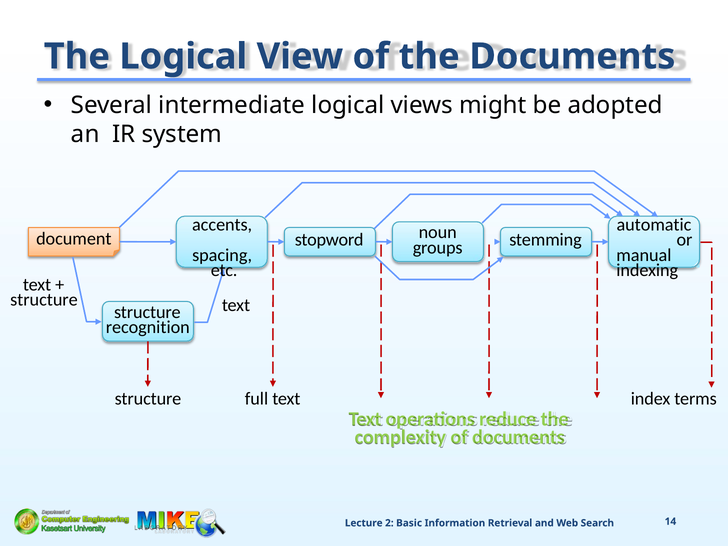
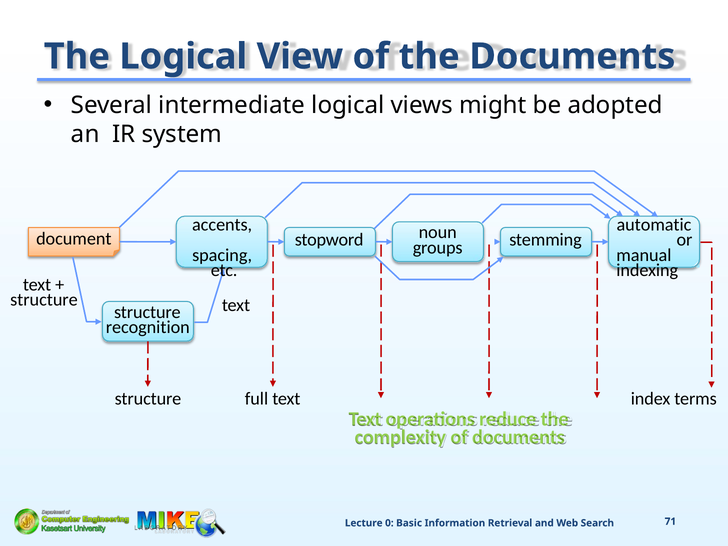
2: 2 -> 0 (389, 523)
14: 14 -> 71 (670, 521)
